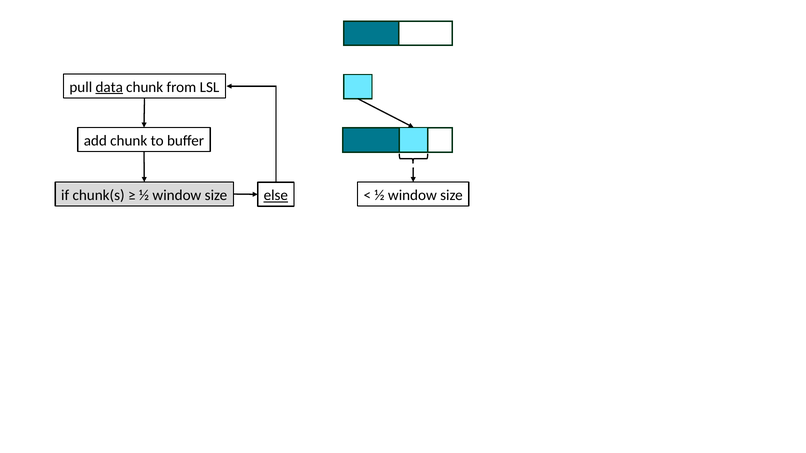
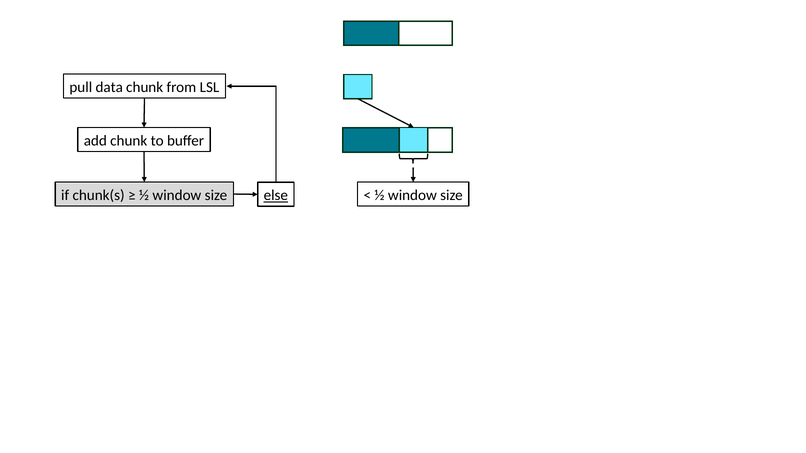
data underline: present -> none (109, 87)
